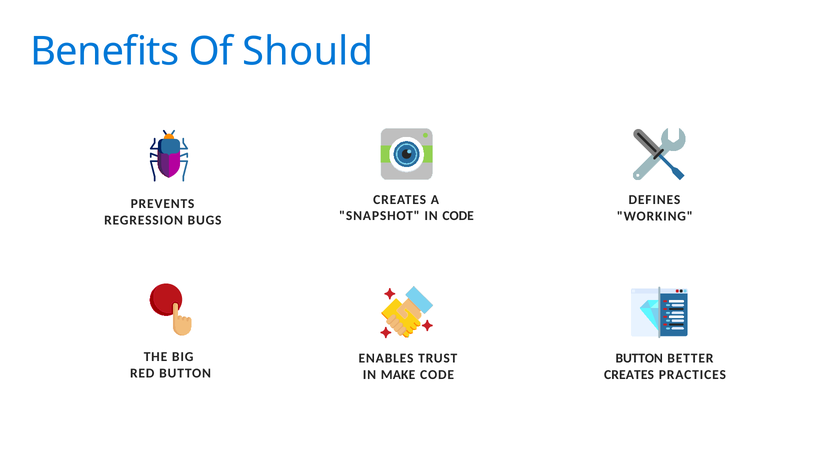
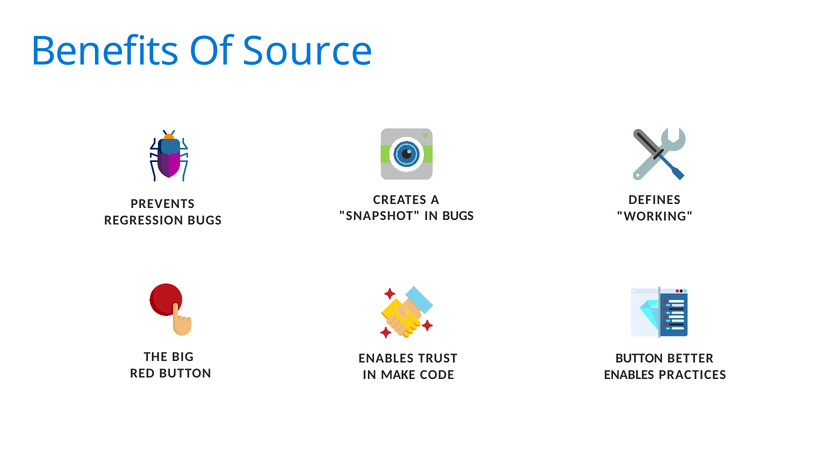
Should: Should -> Source (308, 51)
IN CODE: CODE -> BUGS (458, 216)
CREATES: CREATES -> ENABLES (629, 375)
